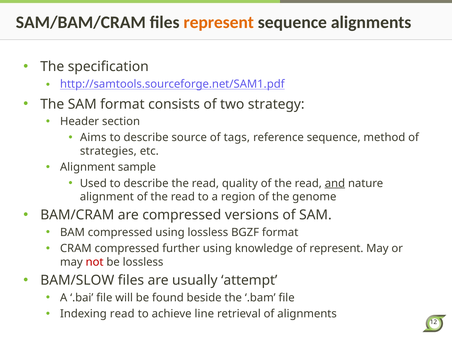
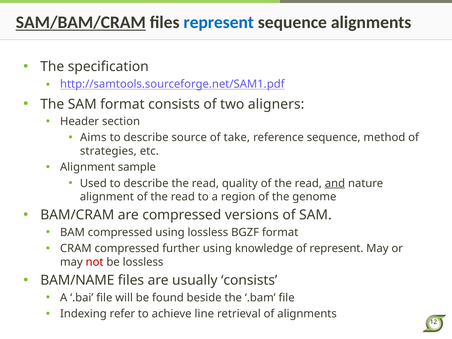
SAM/BAM/CRAM underline: none -> present (81, 23)
represent colour: orange -> blue (219, 23)
strategy: strategy -> aligners (276, 104)
tags: tags -> take (237, 138)
BAM/SLOW: BAM/SLOW -> BAM/NAME (77, 280)
usually attempt: attempt -> consists (249, 280)
Indexing read: read -> refer (122, 314)
